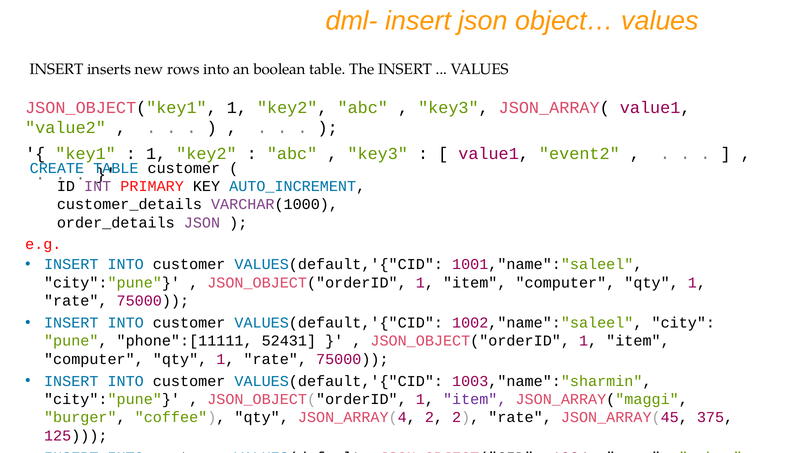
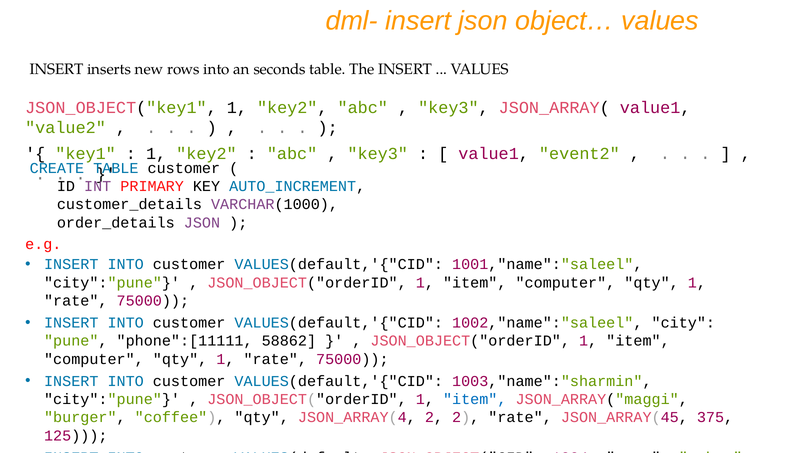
boolean: boolean -> seconds (280, 70)
52431: 52431 -> 58862 (289, 341)
item colour: purple -> blue (475, 400)
